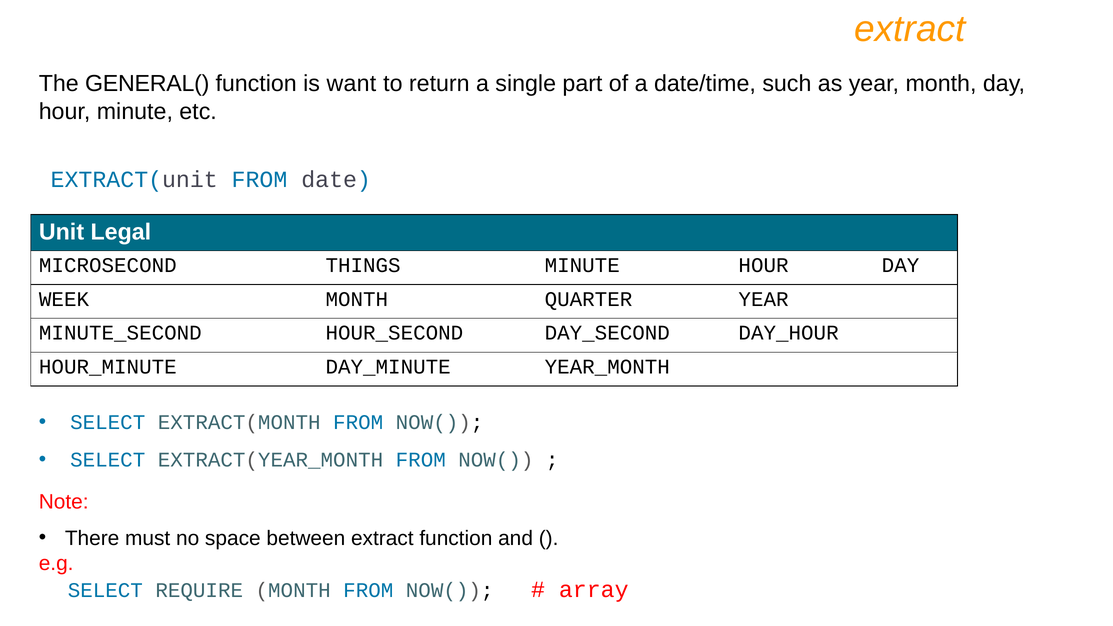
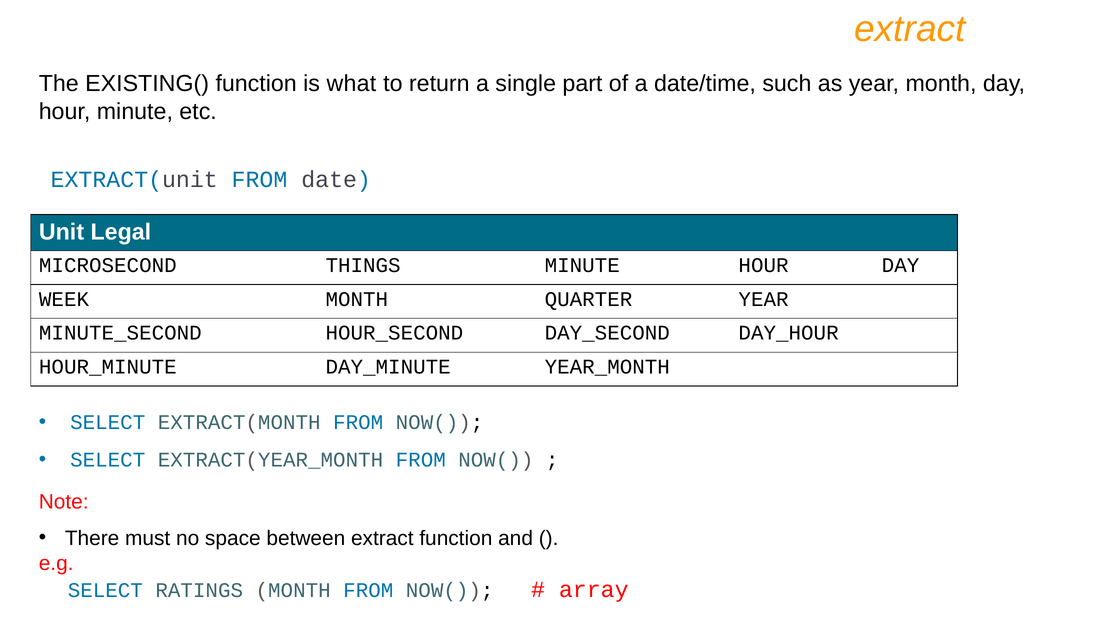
GENERAL(: GENERAL( -> EXISTING( (147, 84)
want: want -> what (351, 84)
REQUIRE: REQUIRE -> RATINGS (199, 591)
